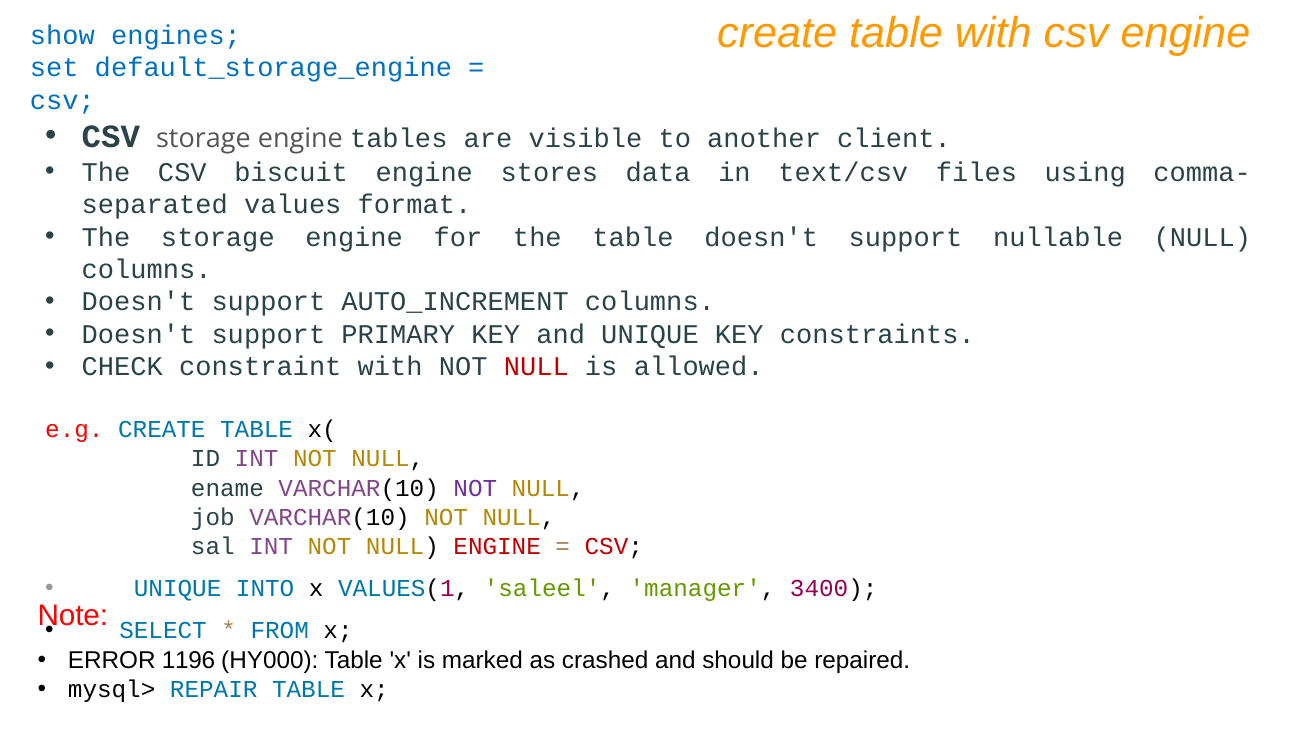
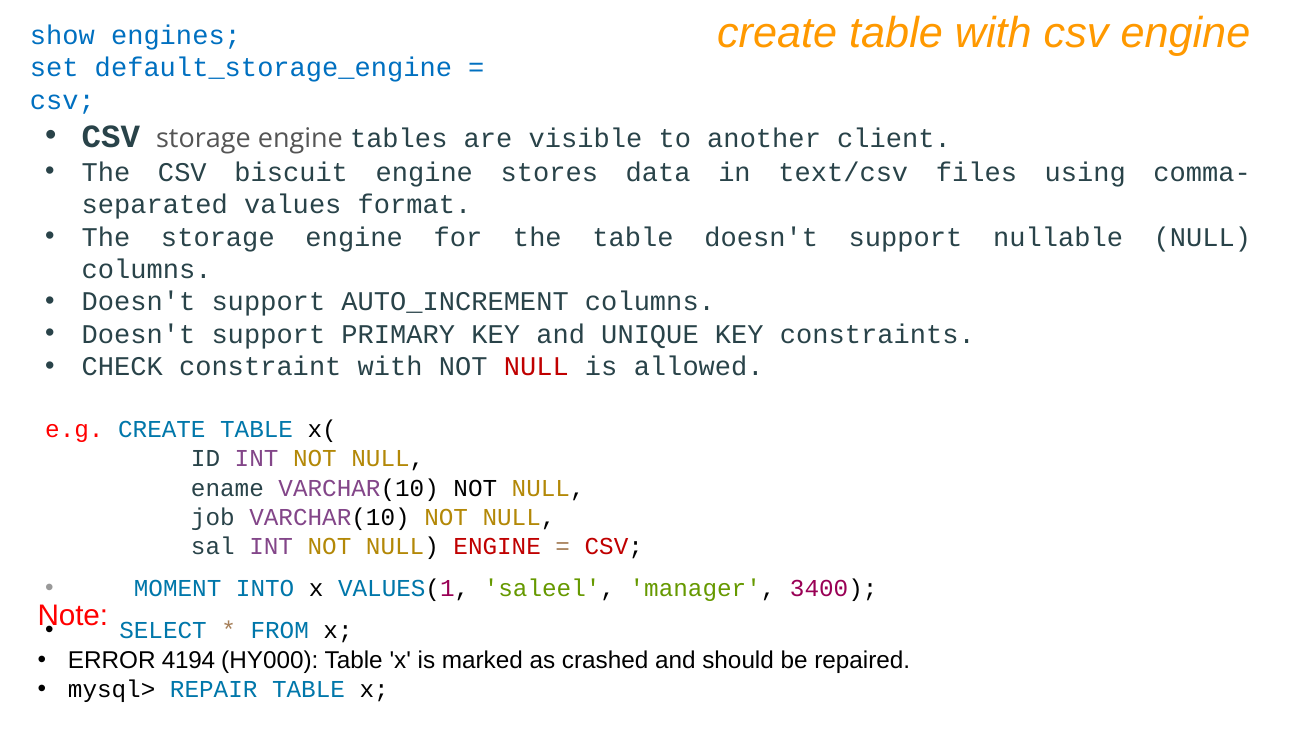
NOT colour: purple -> black (475, 488)
UNIQUE: UNIQUE -> MOMENT (178, 589)
1196: 1196 -> 4194 (189, 661)
